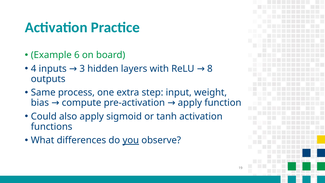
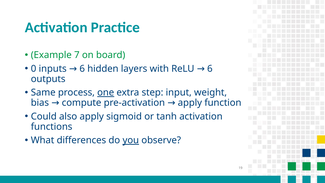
6: 6 -> 7 (77, 55)
4: 4 -> 0 (34, 69)
inputs 3: 3 -> 6 (82, 69)
ReLU 8: 8 -> 6 (210, 69)
one underline: none -> present (106, 92)
